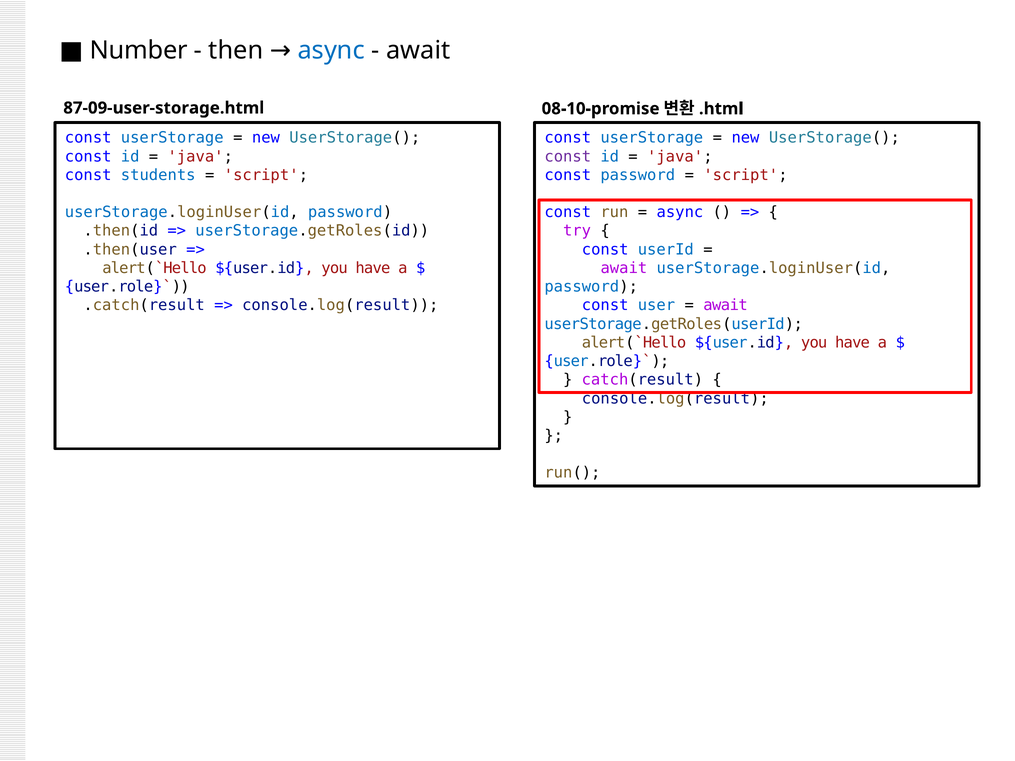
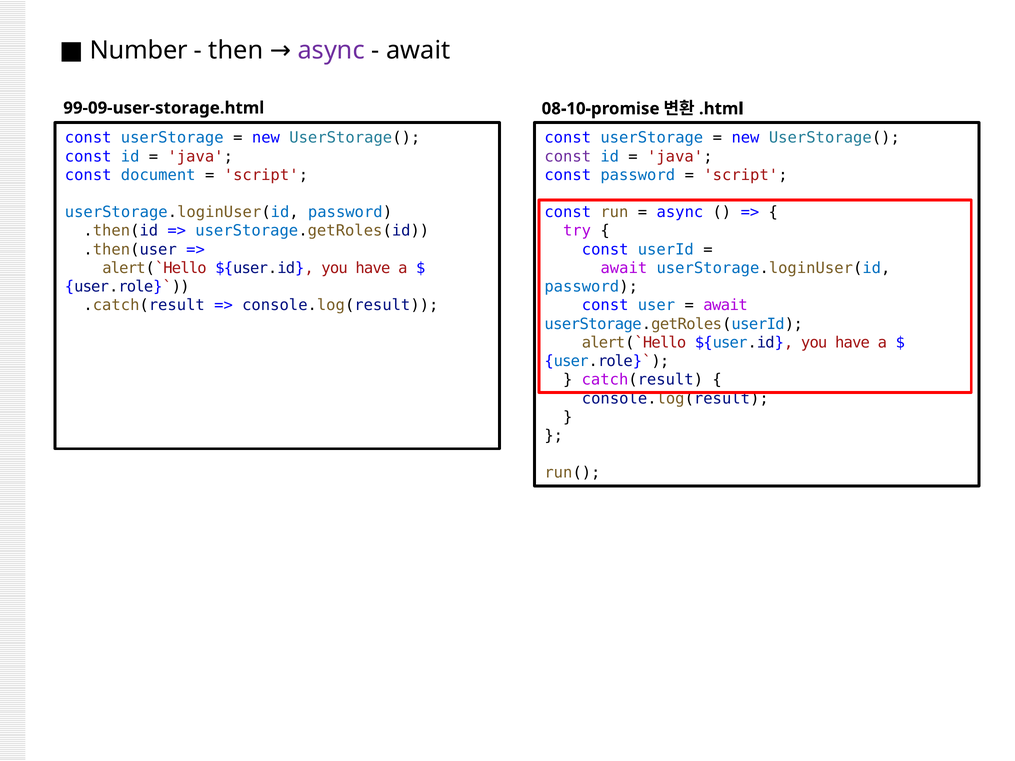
async colour: blue -> purple (331, 50)
87-09-user-storage.html: 87-09-user-storage.html -> 99-09-user-storage.html (164, 108)
students: students -> document (158, 175)
